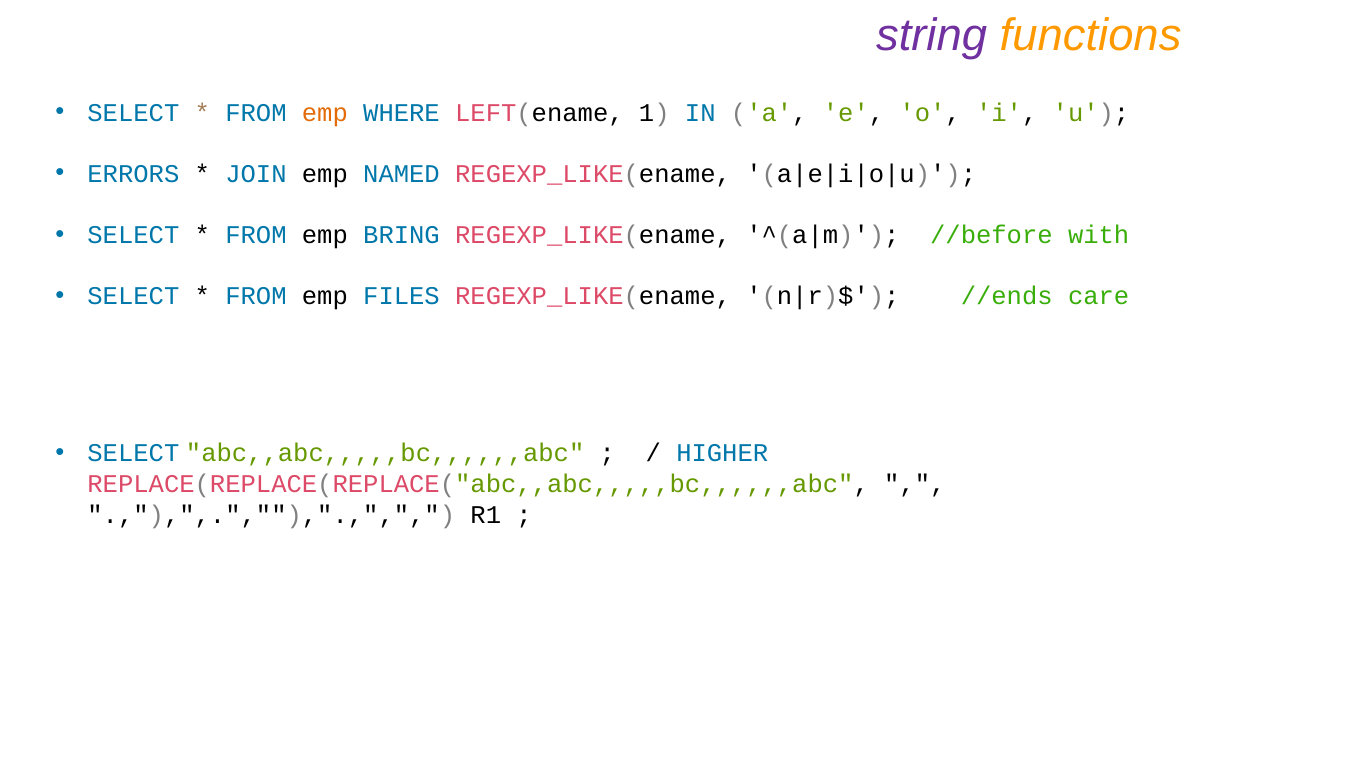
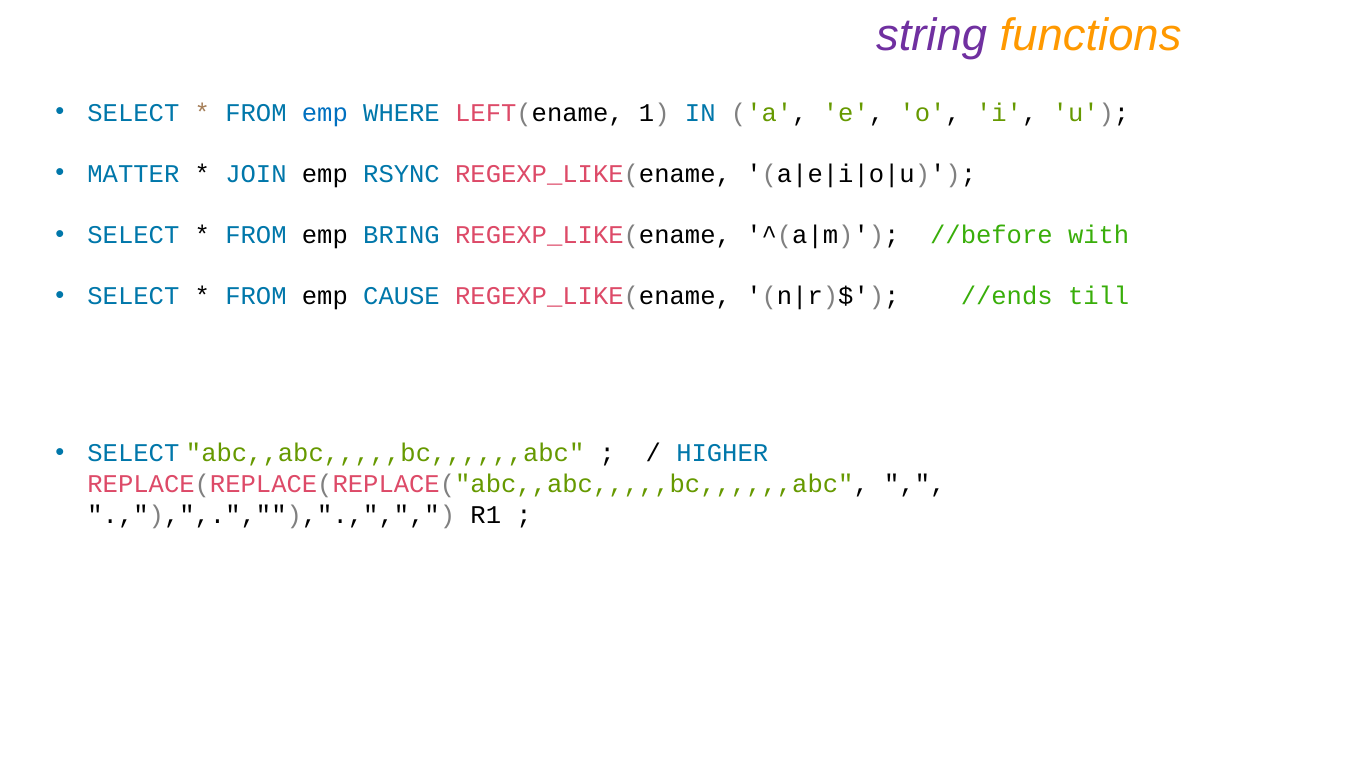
emp colour: orange -> blue (325, 113)
ERRORS: ERRORS -> MATTER (133, 174)
NAMED: NAMED -> RSYNC (401, 174)
FILES: FILES -> CAUSE (401, 297)
care: care -> till (1099, 297)
